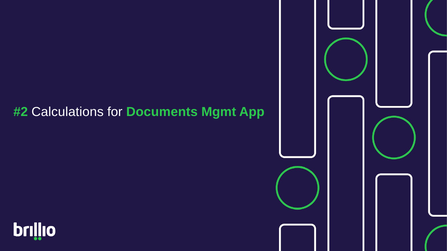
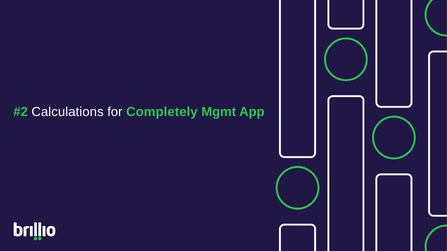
Documents: Documents -> Completely (162, 112)
